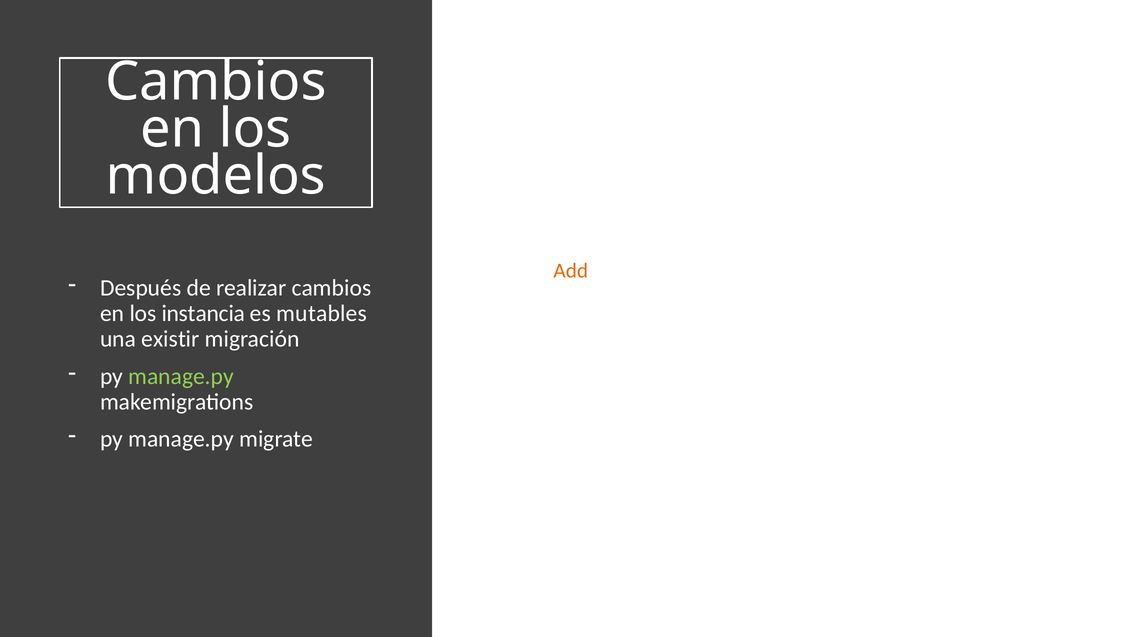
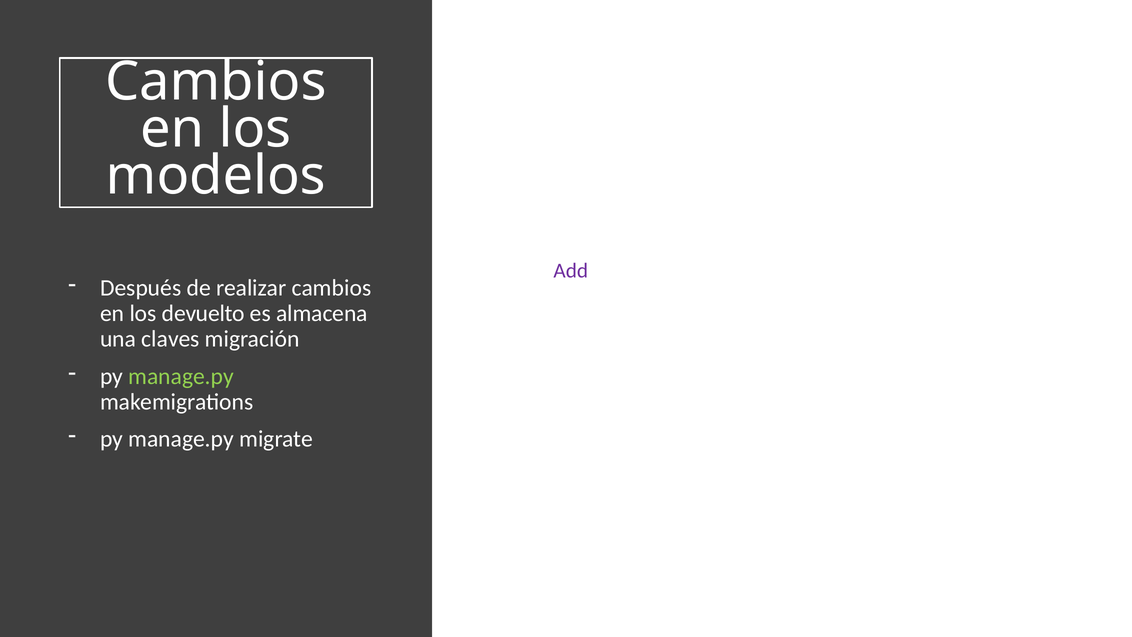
Add colour: orange -> purple (571, 271)
instancia: instancia -> devuelto (203, 313)
mutables: mutables -> almacena (322, 313)
existir: existir -> claves (171, 339)
